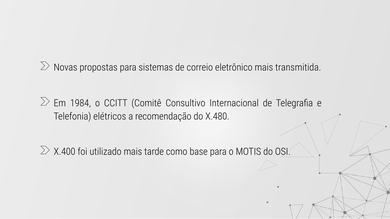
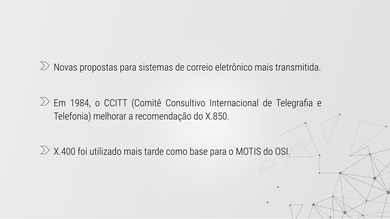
elétricos: elétricos -> melhorar (110, 117)
X.480: X.480 -> X.850 (217, 117)
